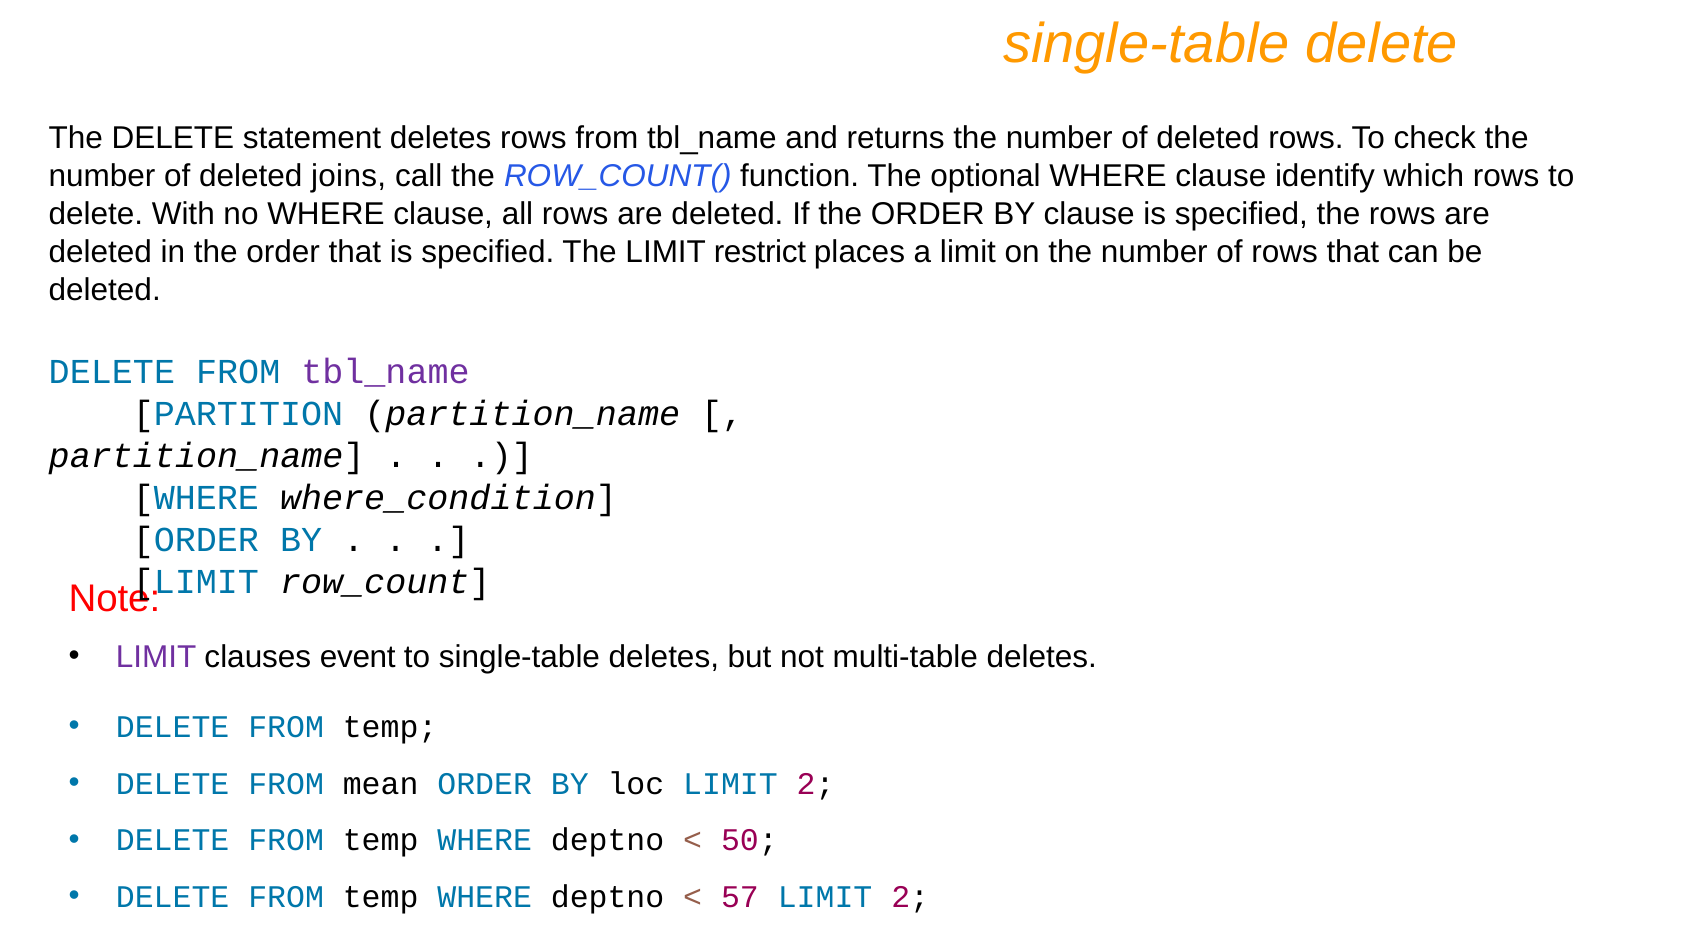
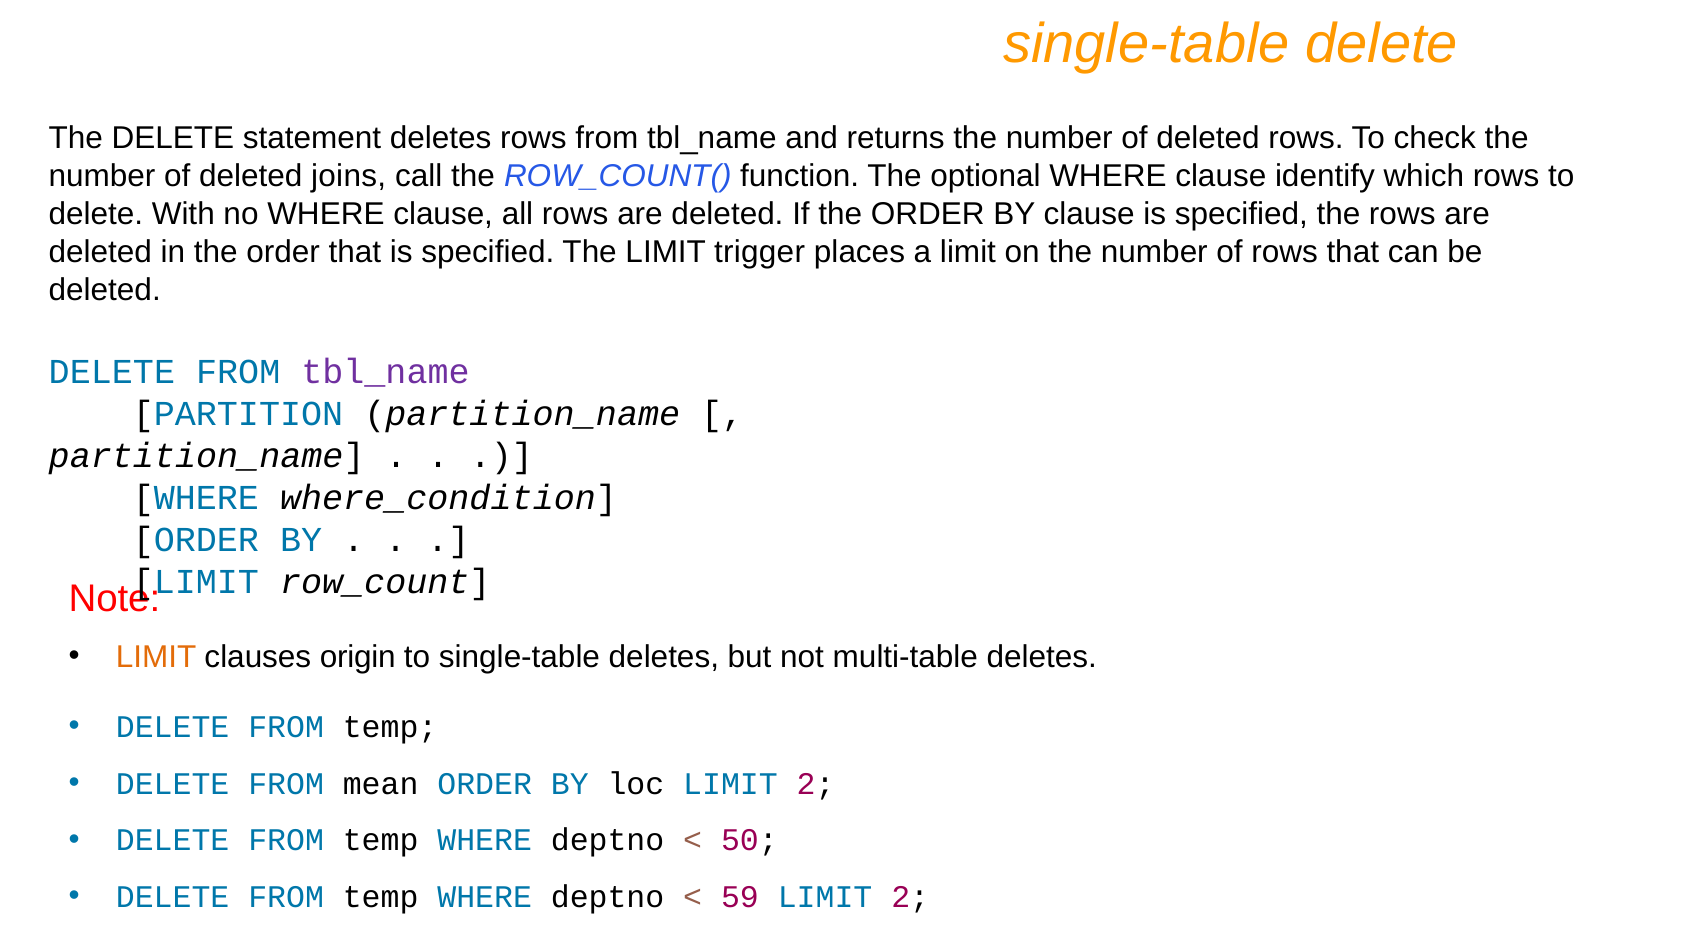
restrict: restrict -> trigger (760, 252)
LIMIT colour: purple -> orange (156, 657)
event: event -> origin (358, 657)
57: 57 -> 59 (740, 898)
